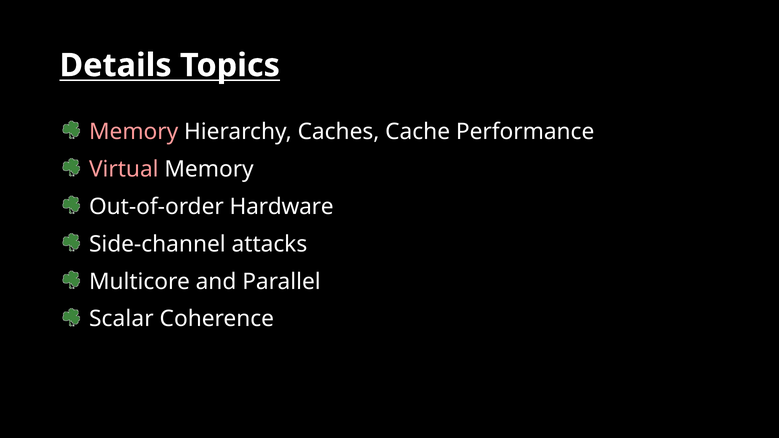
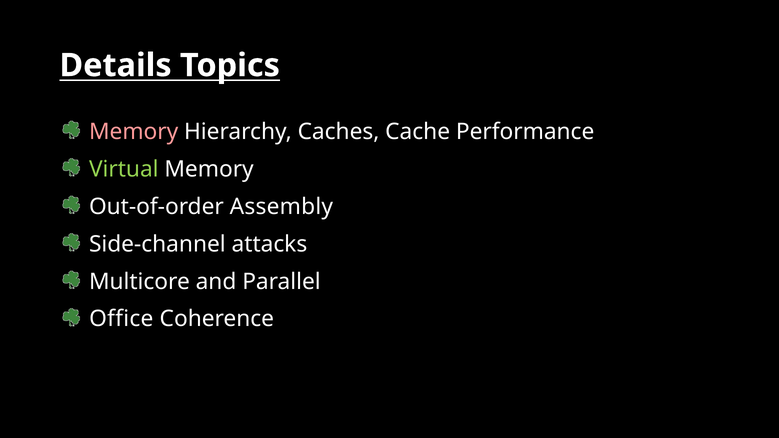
Virtual colour: pink -> light green (124, 169)
Hardware: Hardware -> Assembly (281, 207)
Scalar: Scalar -> Office (121, 319)
